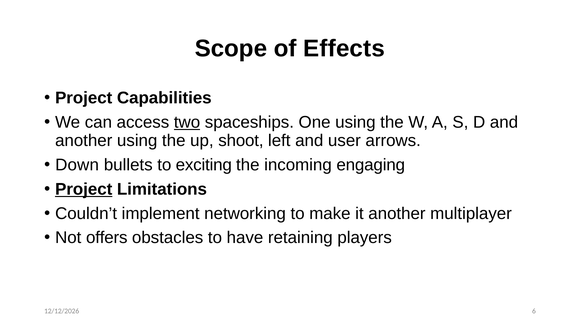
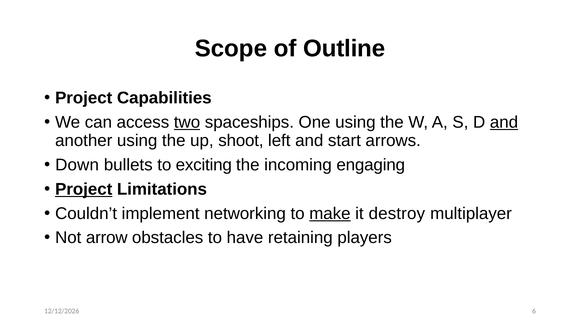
Effects: Effects -> Outline (344, 49)
and underline: none -> present (504, 122)
user: user -> start (344, 141)
make underline: none -> present (330, 214)
it another: another -> destroy (397, 214)
offers: offers -> arrow (107, 238)
